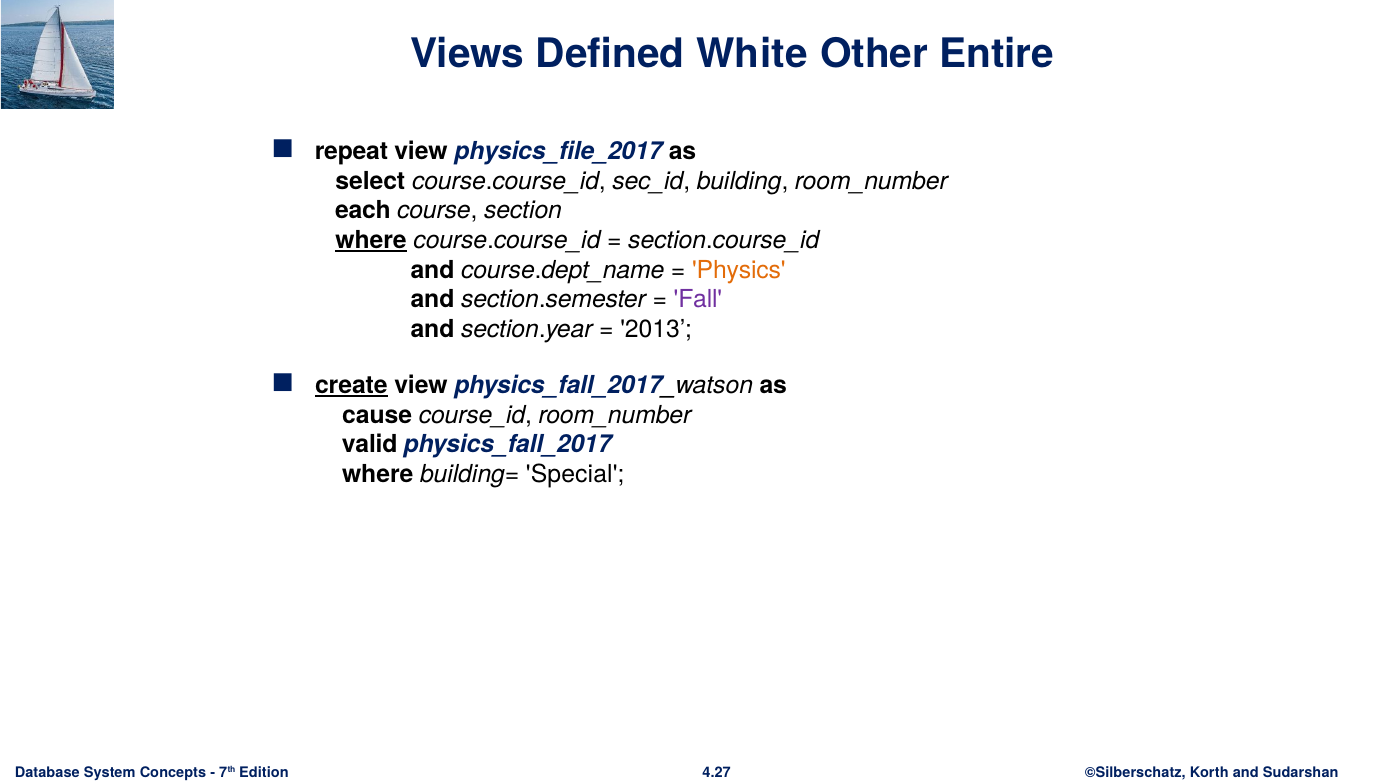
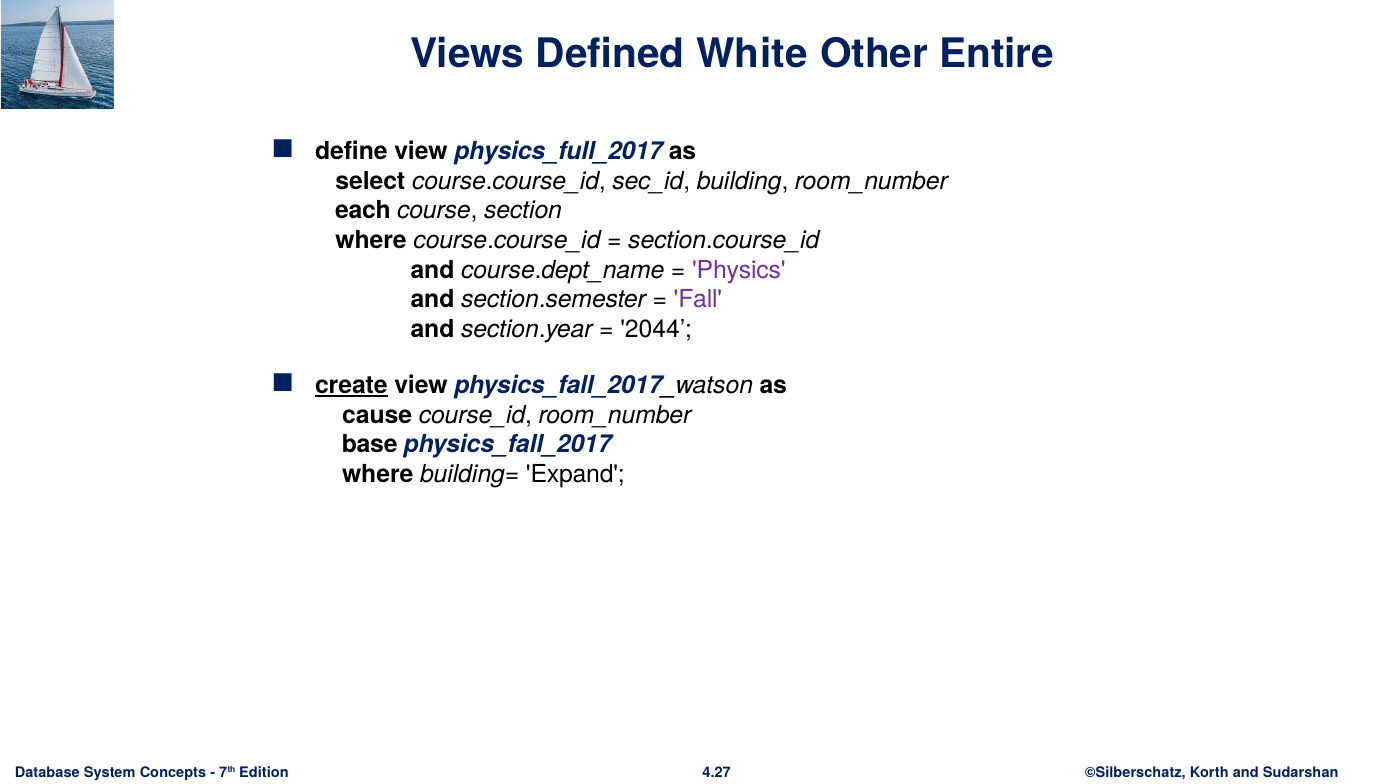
repeat: repeat -> define (351, 151)
physics_file_2017: physics_file_2017 -> physics_full_2017 (558, 151)
where underline: present -> none (371, 240)
Physics colour: orange -> purple (739, 270)
2013: 2013 -> 2044 (656, 329)
valid: valid -> base (370, 444)
Special: Special -> Expand (575, 474)
